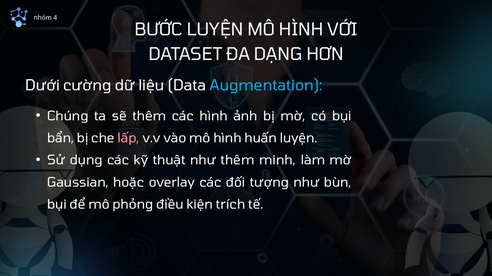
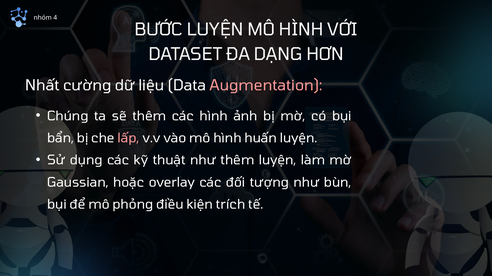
Dưới: Dưới -> Nhất (42, 86)
Augmentation colour: light blue -> pink (266, 86)
thêm minh: minh -> luyện (278, 161)
